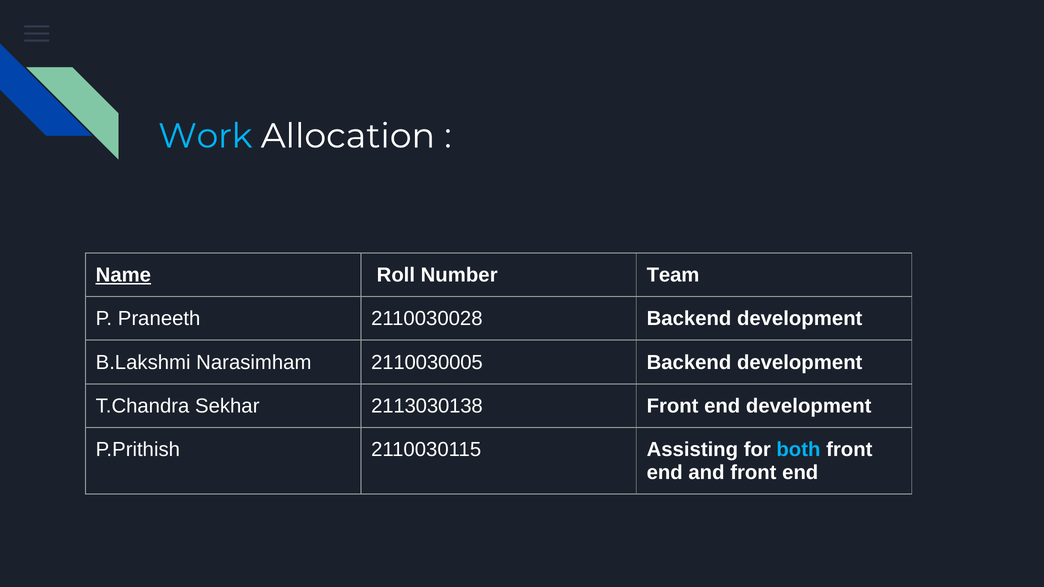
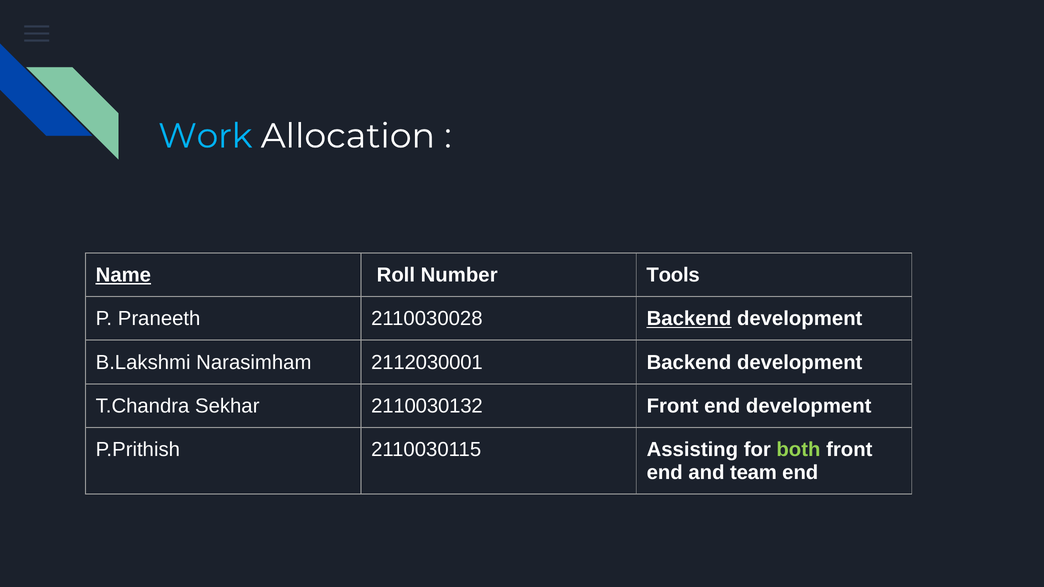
Team: Team -> Tools (673, 275)
Backend underline: none -> present (689, 319)
2110030005: 2110030005 -> 2112030001 (427, 363)
2113030138: 2113030138 -> 2110030132 (427, 406)
both colour: light blue -> light green (798, 450)
and front: front -> team (753, 473)
